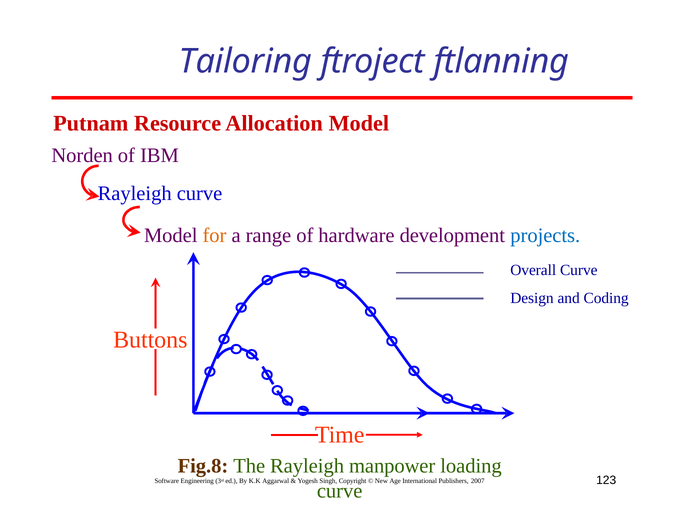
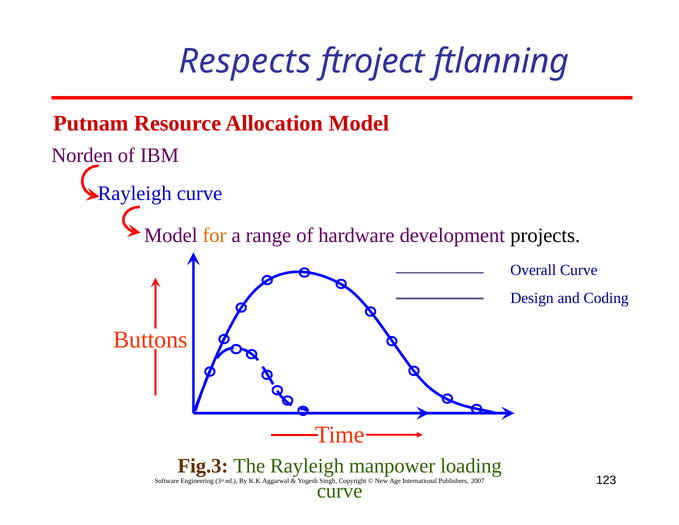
Tailoring: Tailoring -> Respects (245, 61)
projects colour: blue -> black (545, 235)
Fig.8: Fig.8 -> Fig.3 (203, 466)
